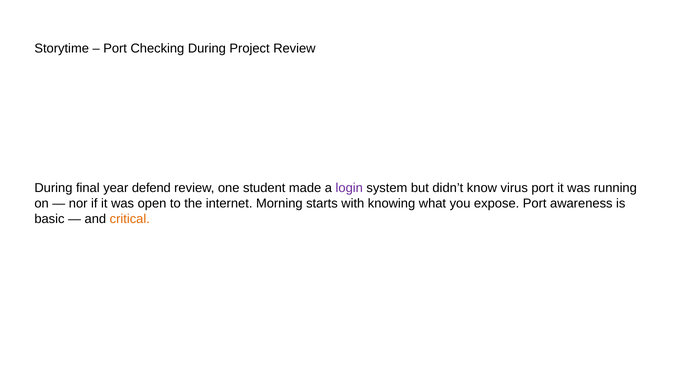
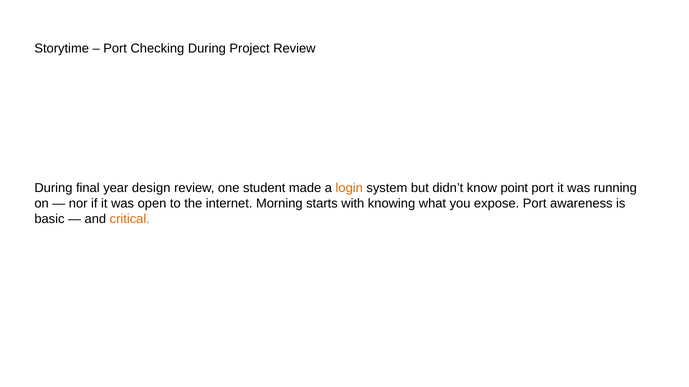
defend: defend -> design (151, 188)
login colour: purple -> orange (349, 188)
virus: virus -> point (514, 188)
